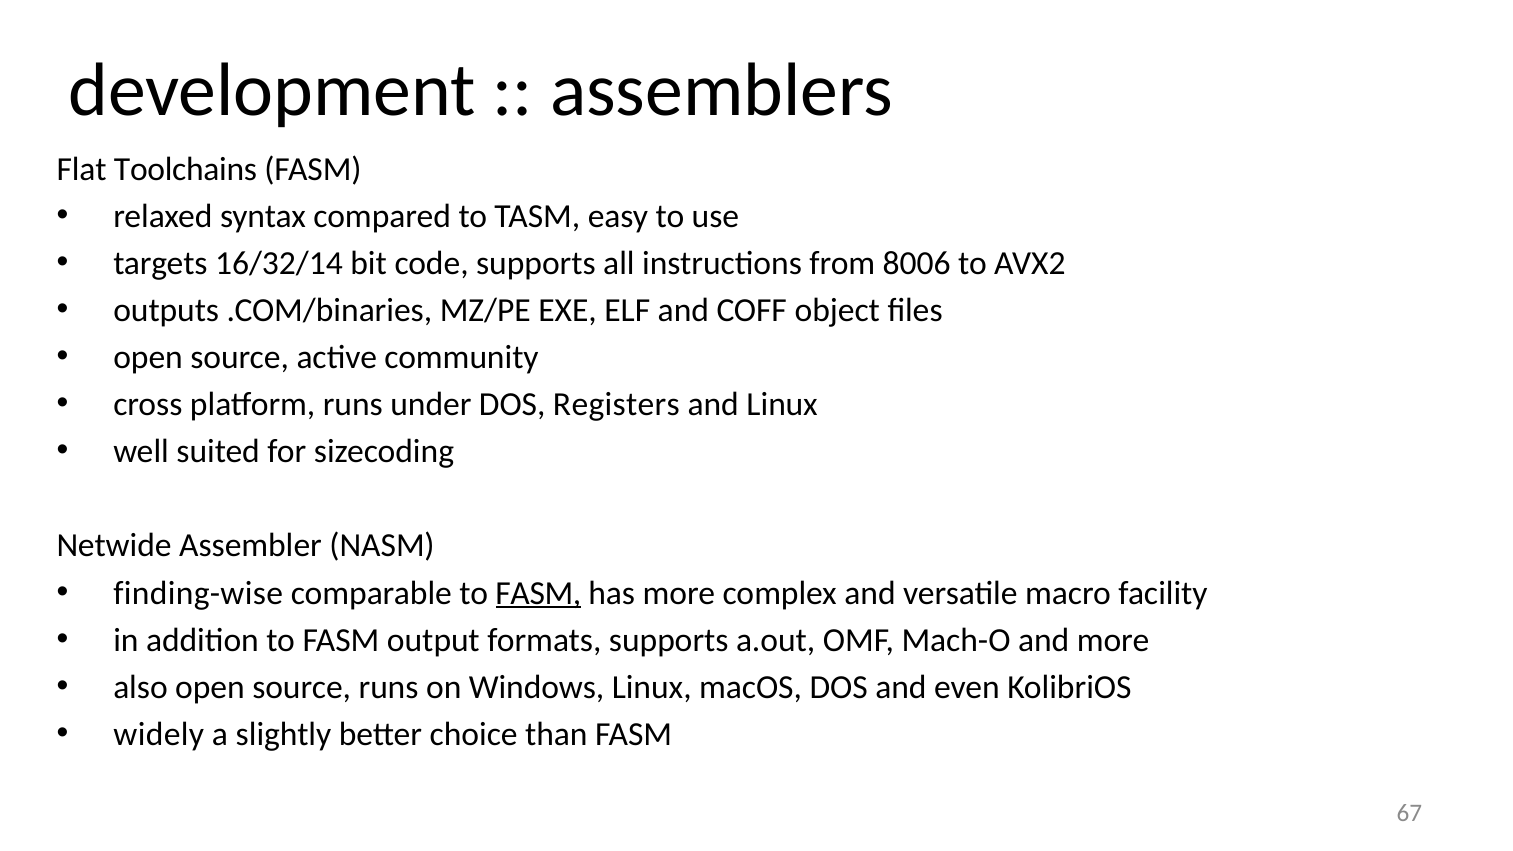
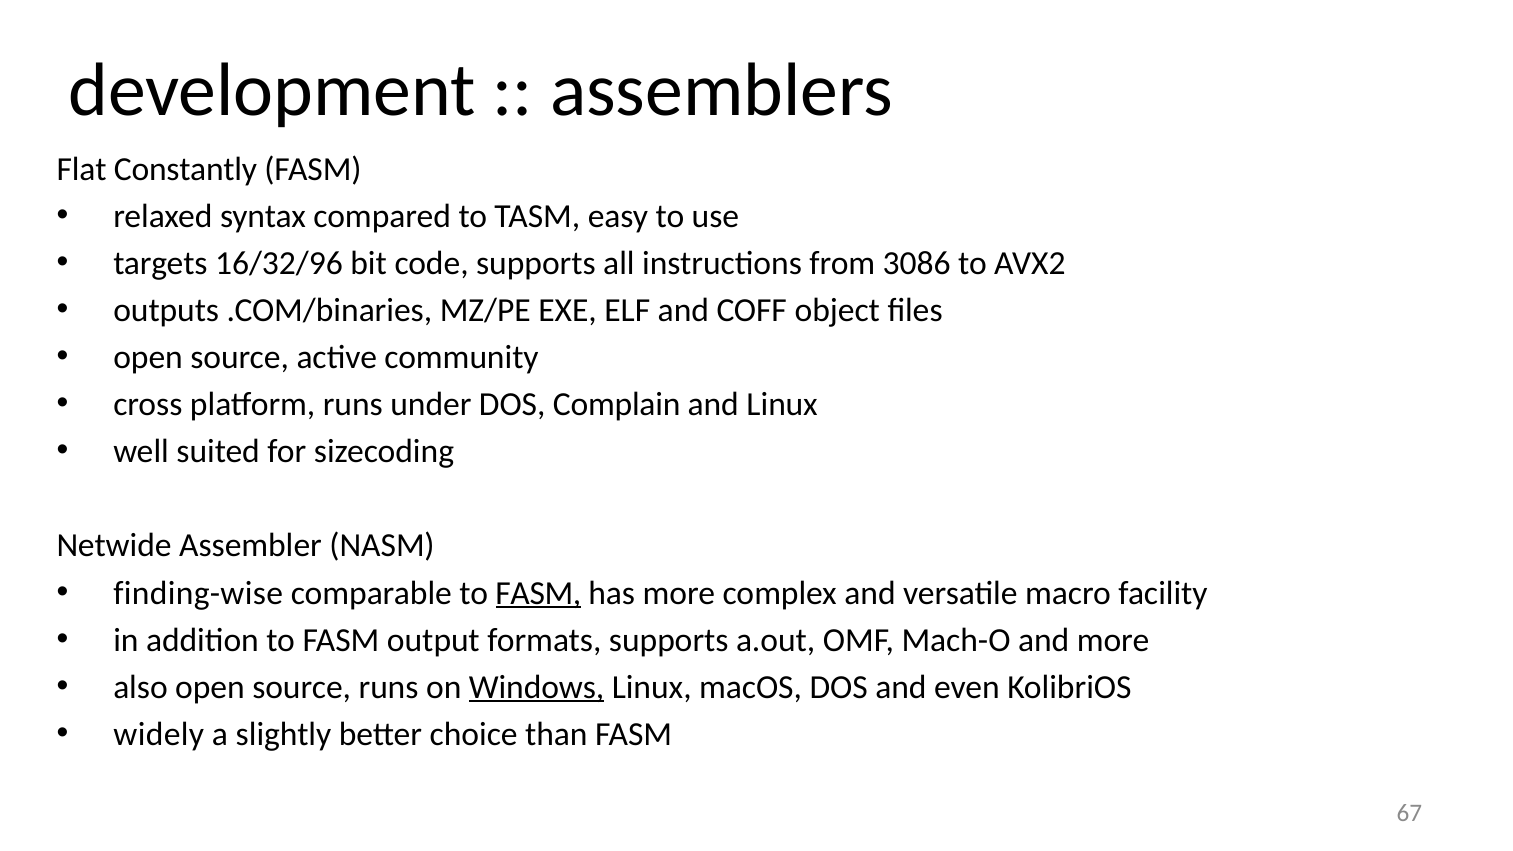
Toolchains: Toolchains -> Constantly (185, 169)
16/32/14: 16/32/14 -> 16/32/96 (279, 264)
8006: 8006 -> 3086 (917, 264)
Registers: Registers -> Complain (617, 405)
Windows underline: none -> present (537, 687)
